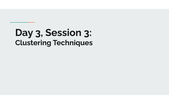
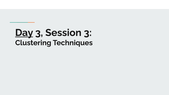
Day underline: none -> present (24, 33)
